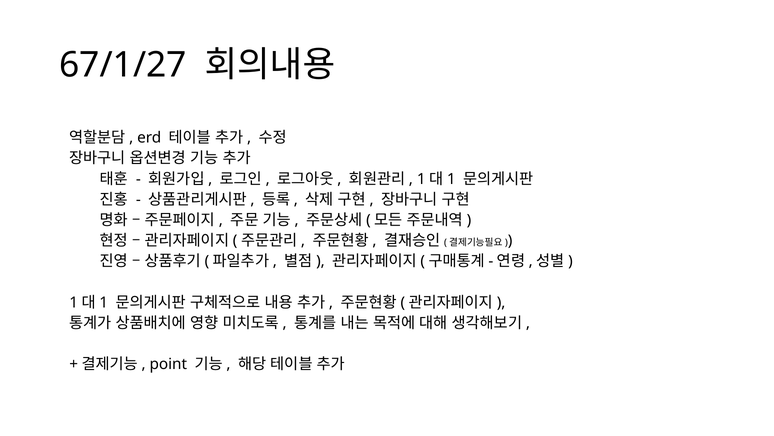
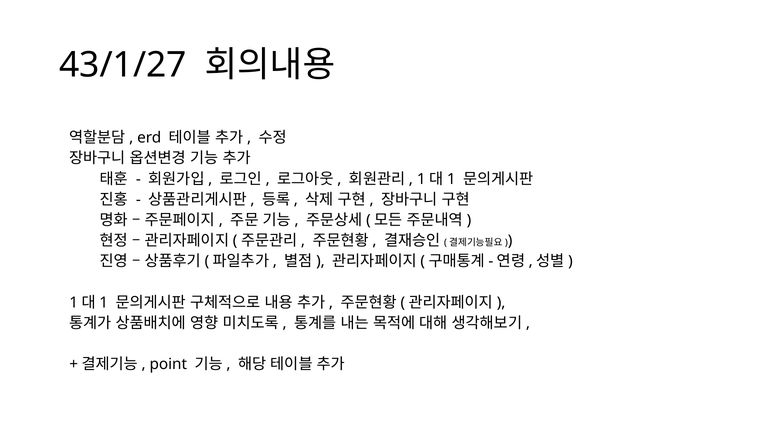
67/1/27: 67/1/27 -> 43/1/27 (123, 65)
